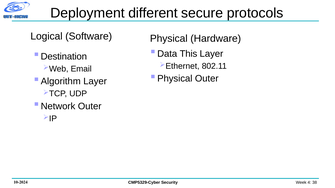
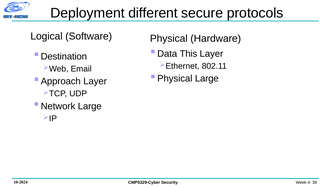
Physical Outer: Outer -> Large (207, 79)
Algorithm: Algorithm -> Approach (61, 82)
Network Outer: Outer -> Large (90, 107)
